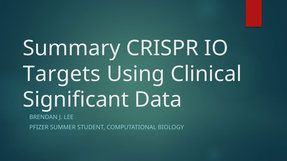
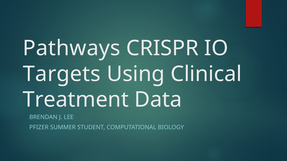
Summary: Summary -> Pathways (72, 48)
Significant: Significant -> Treatment (76, 100)
